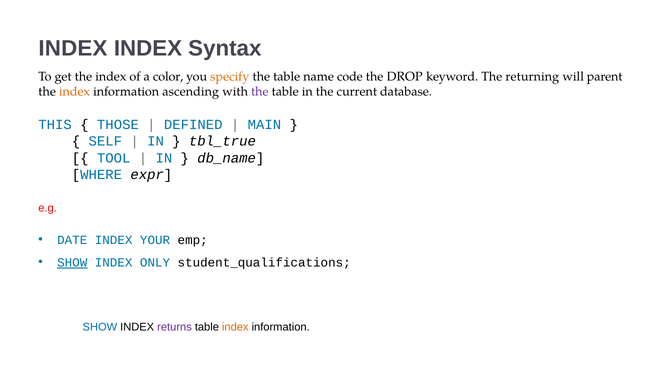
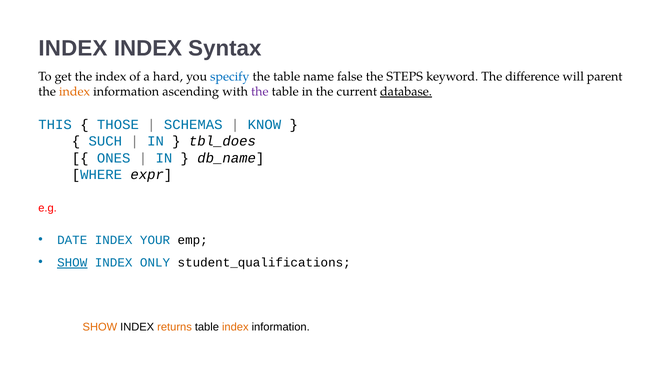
color: color -> hard (168, 77)
specify colour: orange -> blue (230, 77)
code: code -> false (350, 77)
DROP: DROP -> STEPS (405, 77)
returning: returning -> difference (532, 77)
database underline: none -> present (406, 92)
DEFINED: DEFINED -> SCHEMAS (193, 125)
MAIN: MAIN -> KNOW (264, 125)
SELF: SELF -> SUCH (105, 141)
tbl_true: tbl_true -> tbl_does (222, 141)
TOOL: TOOL -> ONES (114, 158)
SHOW colour: blue -> orange (100, 327)
returns colour: purple -> orange (175, 327)
